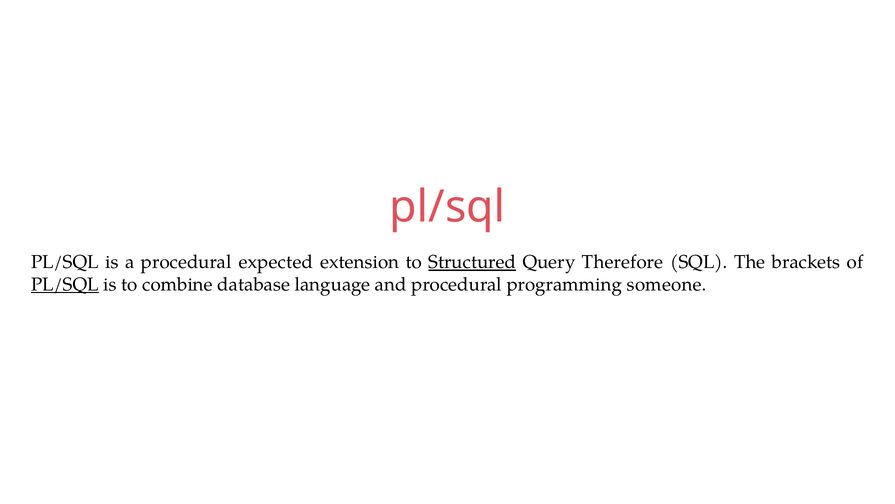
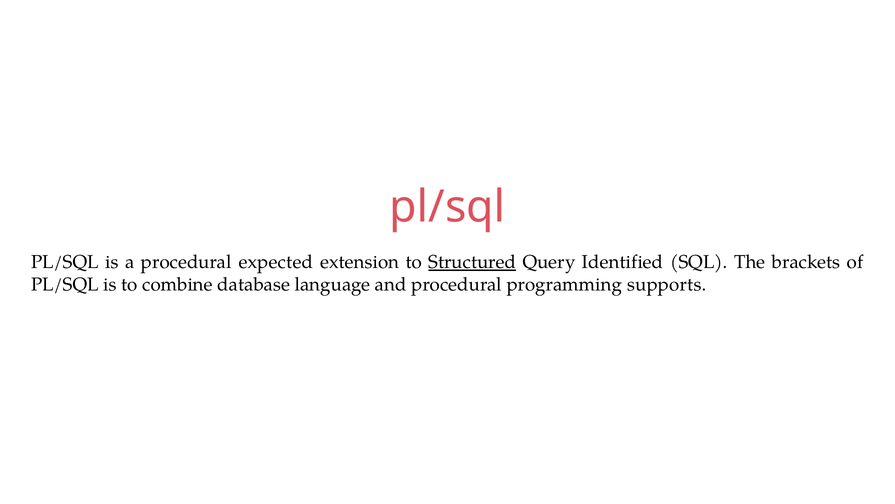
Therefore: Therefore -> Identified (623, 262)
PL/SQL underline: present -> none (65, 284)
someone: someone -> supports (667, 284)
